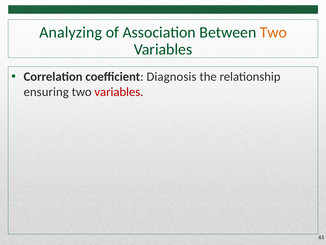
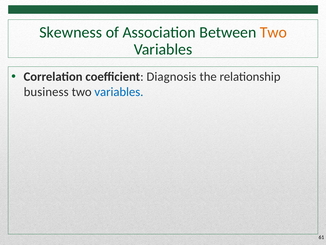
Analyzing: Analyzing -> Skewness (71, 32)
ensuring: ensuring -> business (46, 92)
variables colour: red -> blue (119, 92)
